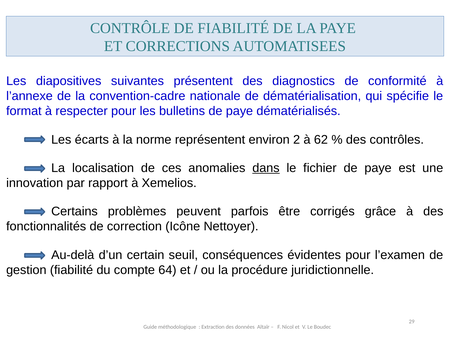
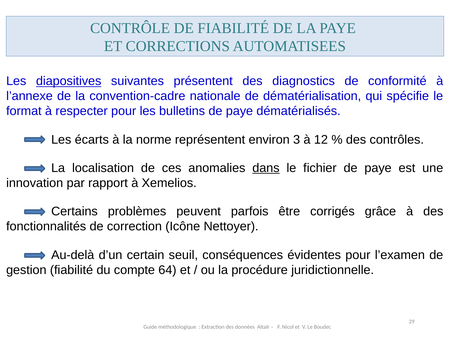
diapositives underline: none -> present (69, 81)
2: 2 -> 3 (297, 140)
62: 62 -> 12 (321, 140)
